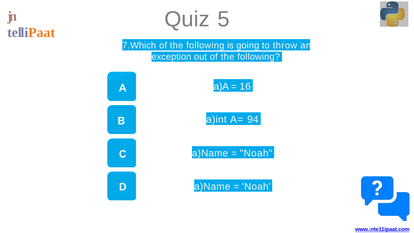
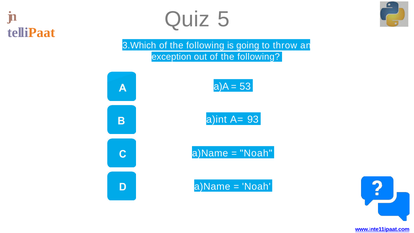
7.Which: 7.Which -> 3.Which (139, 46)
16: 16 -> 53 (245, 86)
94: 94 -> 93 (253, 120)
